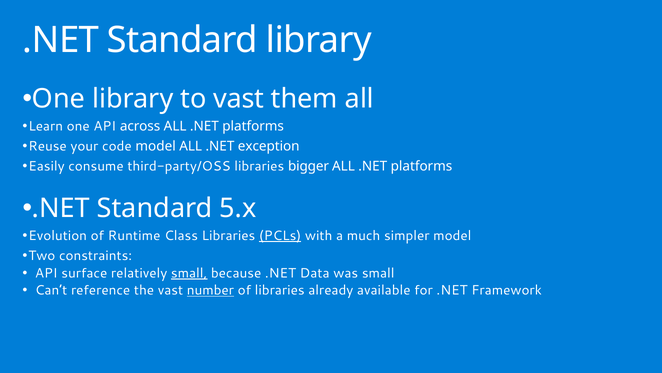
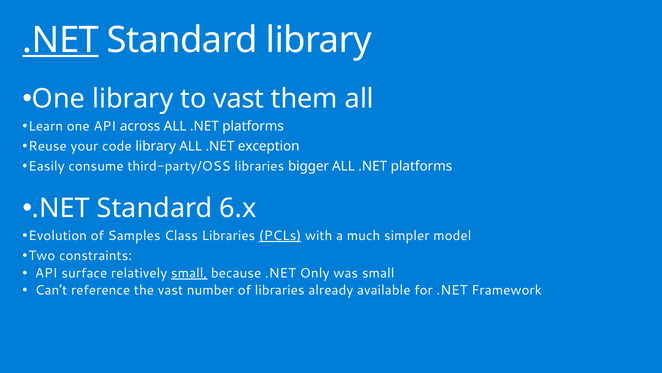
.NET underline: none -> present (61, 40)
code model: model -> library (156, 146)
5.x: 5.x -> 6.x (238, 208)
Runtime: Runtime -> Samples (134, 235)
Data: Data -> Only (315, 273)
number underline: present -> none (210, 290)
